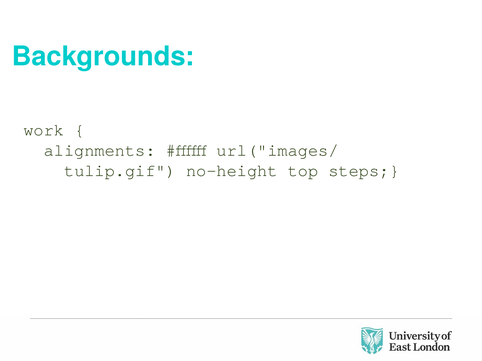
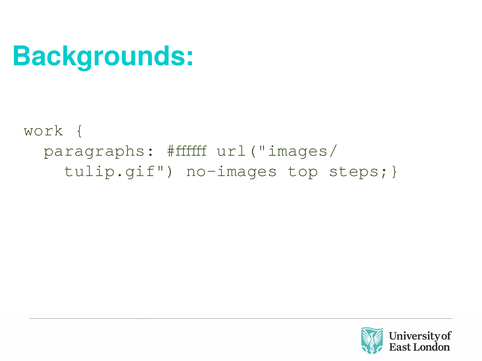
alignments: alignments -> paragraphs (100, 150)
no-height: no-height -> no-images (232, 171)
